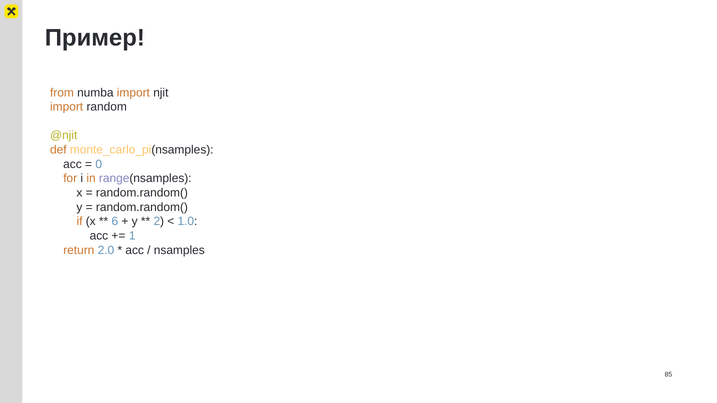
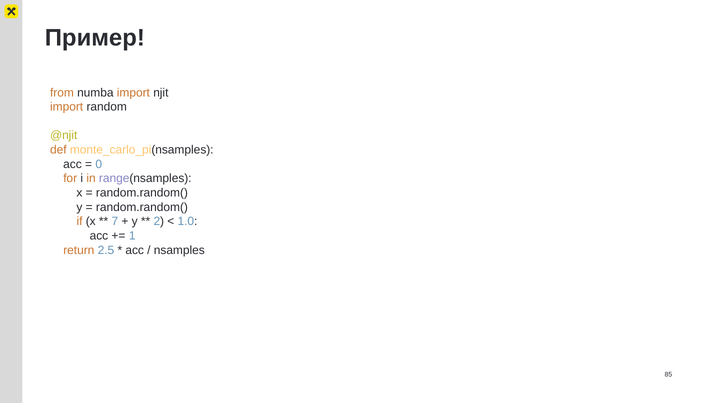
6: 6 -> 7 (115, 222)
2.0: 2.0 -> 2.5 (106, 250)
